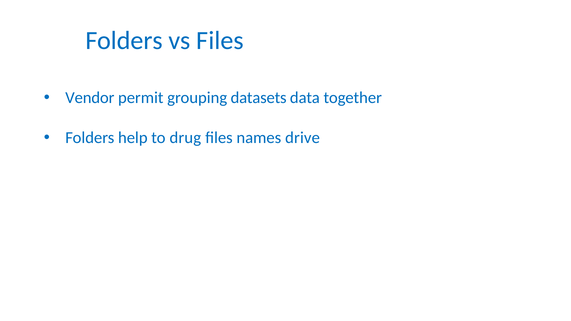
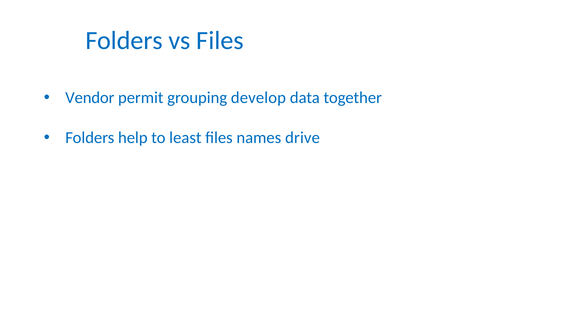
datasets: datasets -> develop (258, 98)
drug: drug -> least (185, 138)
